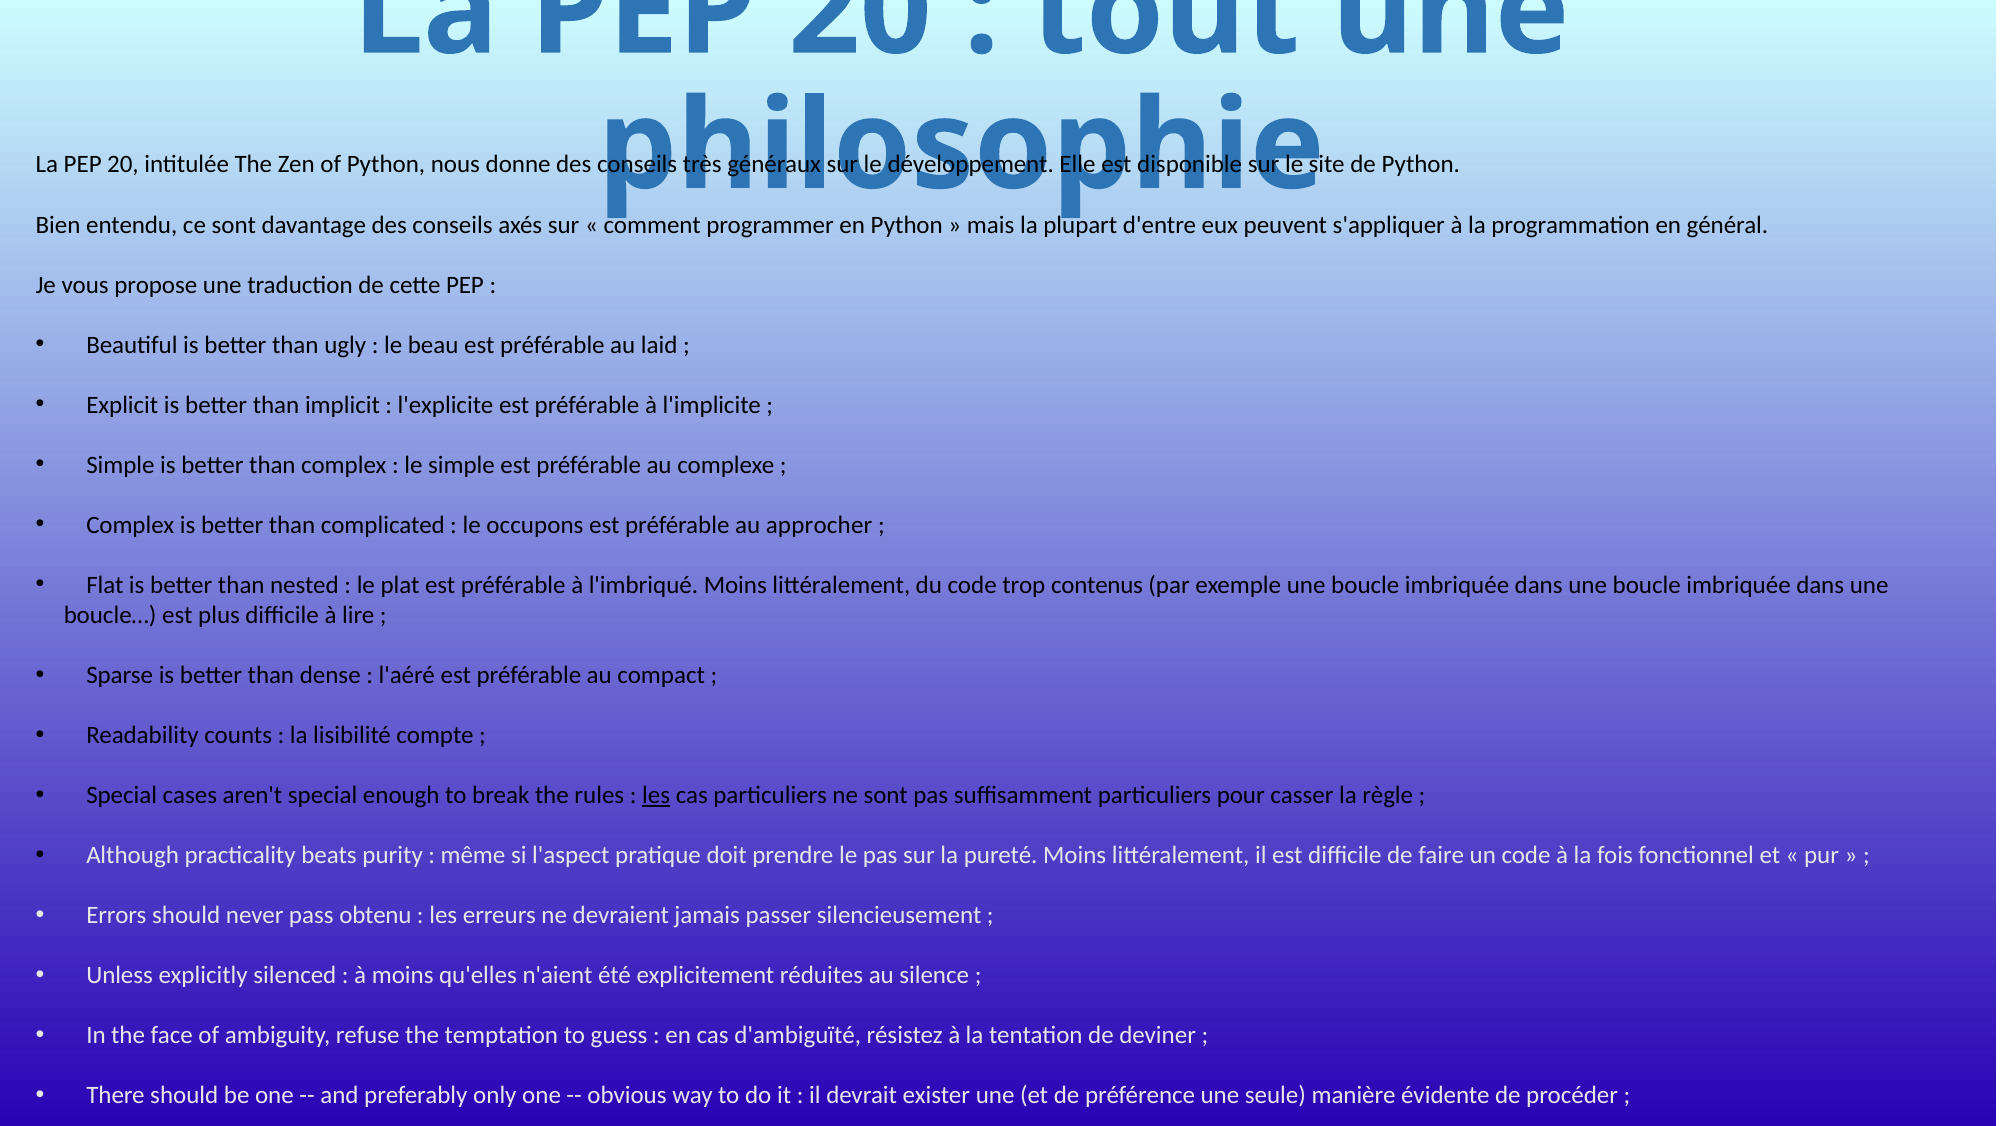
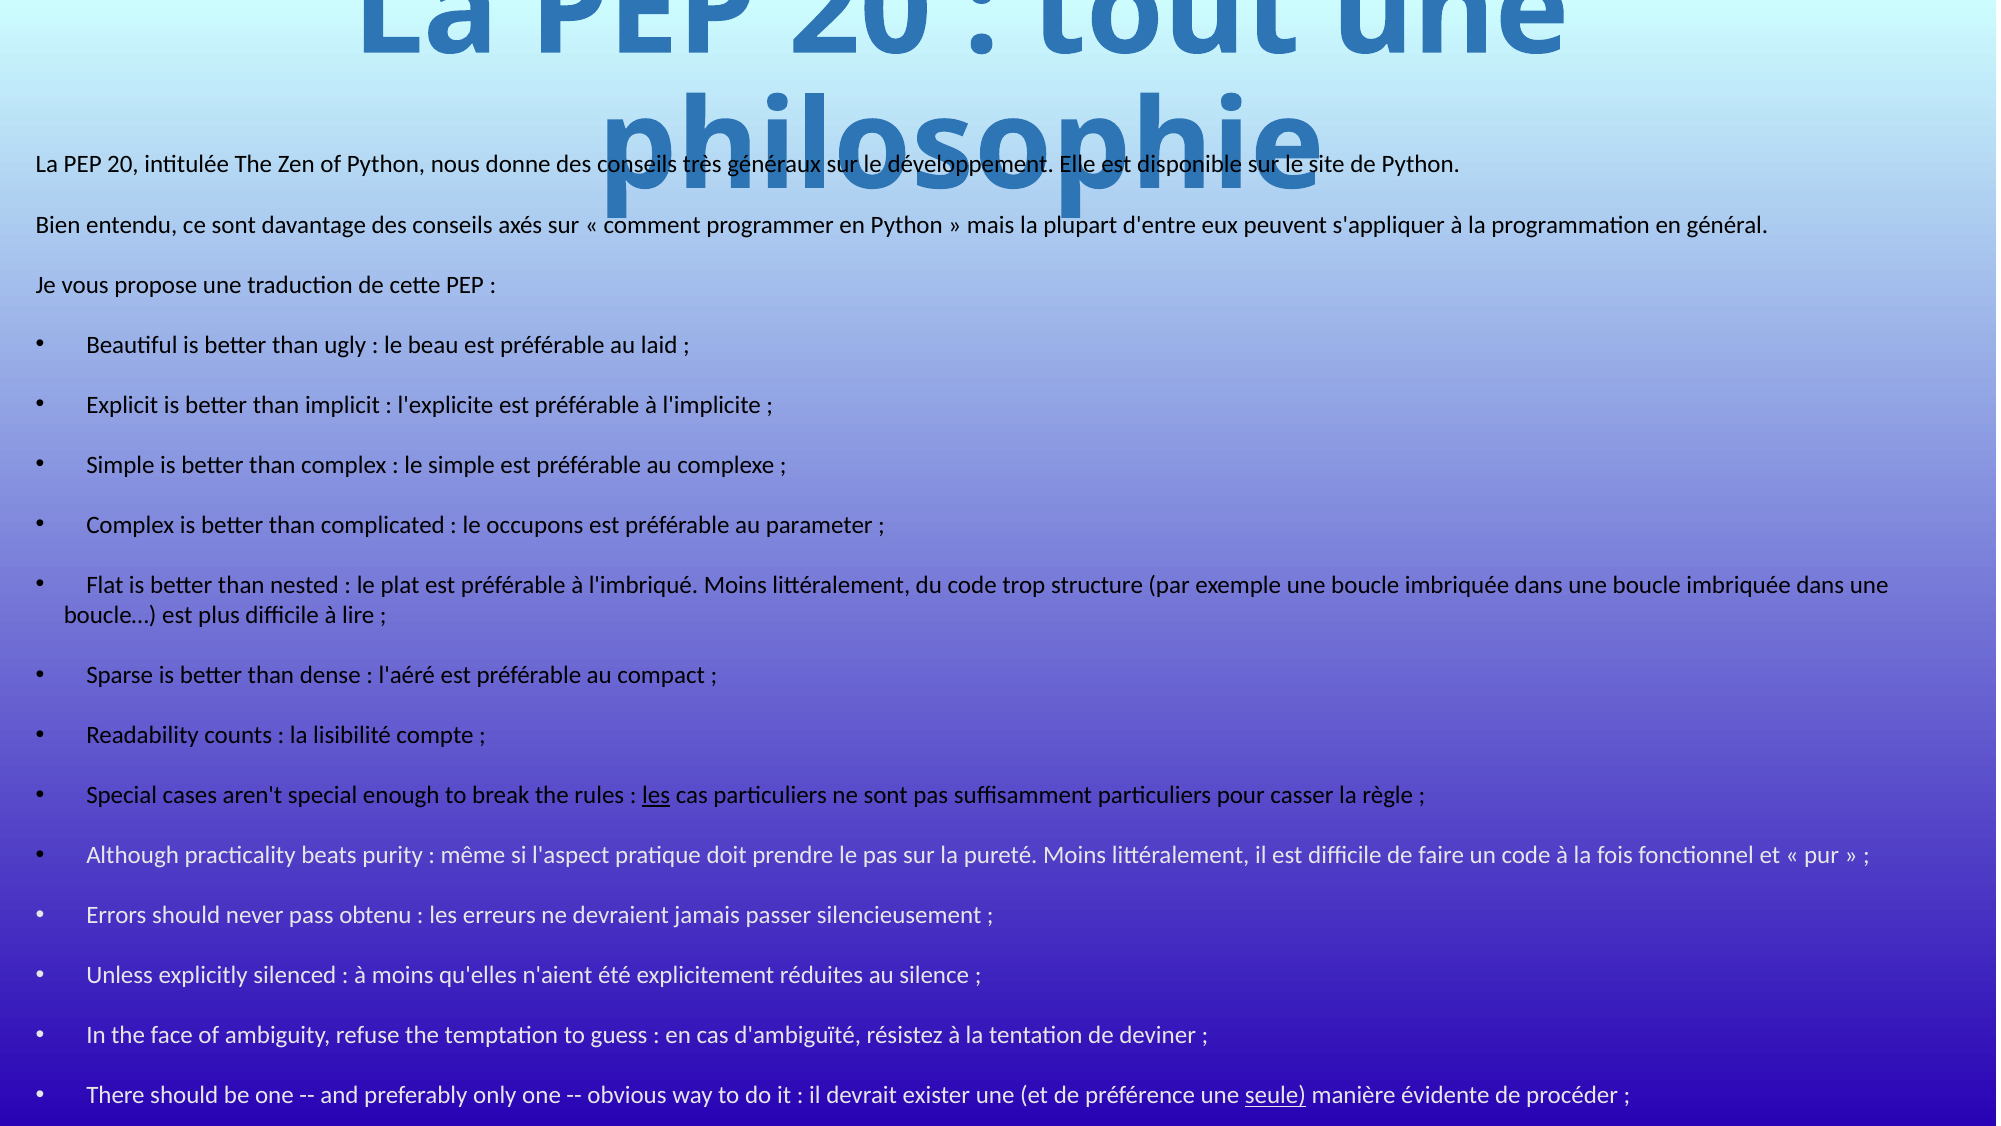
approcher: approcher -> parameter (819, 525)
contenus: contenus -> structure (1097, 585)
seule underline: none -> present (1275, 1095)
